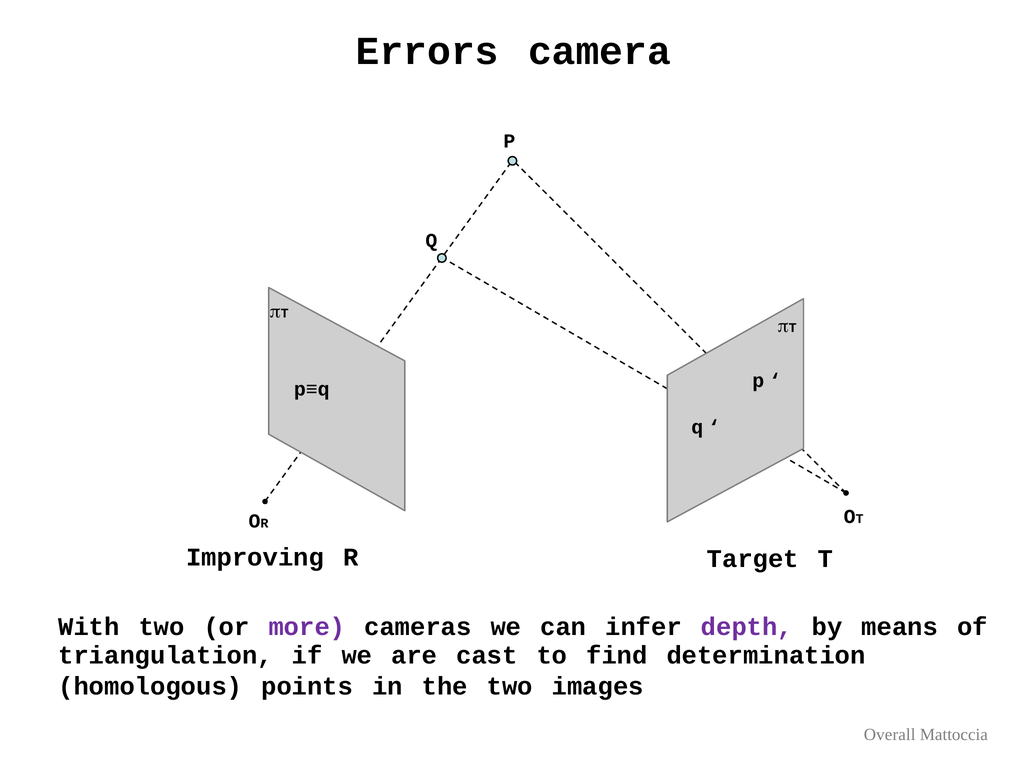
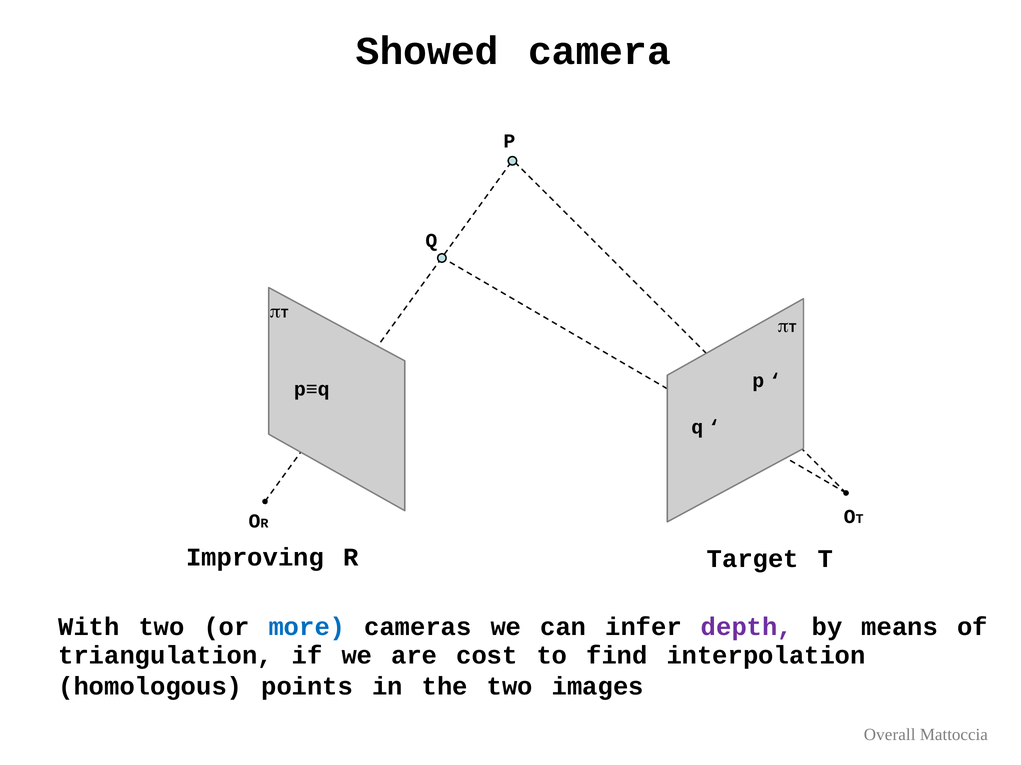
Errors: Errors -> Showed (427, 51)
more colour: purple -> blue (307, 627)
cast: cast -> cost (487, 656)
determination: determination -> interpolation (766, 656)
